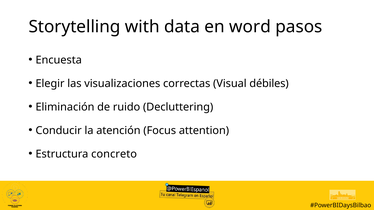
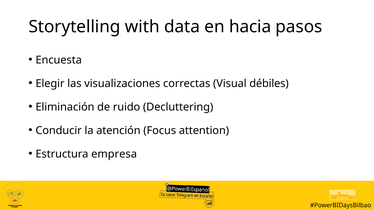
word: word -> hacia (250, 27)
concreto: concreto -> empresa (114, 154)
